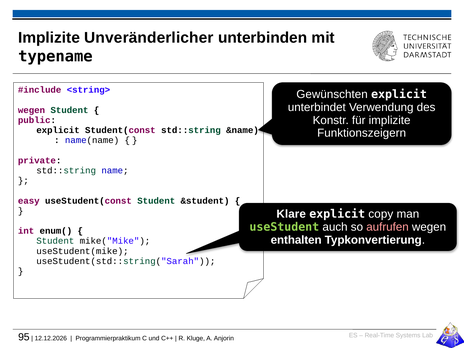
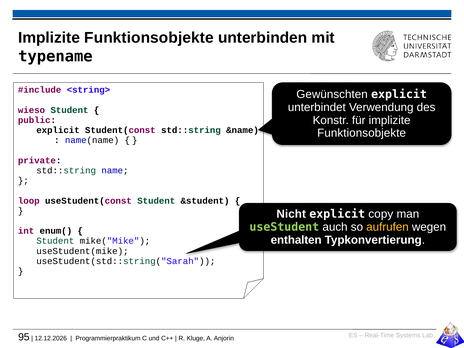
Unveränderlicher: Unveränderlicher -> Funktionsobjekte (149, 38)
wegen: wegen -> wieso (32, 110)
Funktionszeigern: Funktionszeigern -> Funktionsobjekte (362, 133)
easy: easy -> loop (29, 201)
Klare: Klare -> Nicht (291, 214)
aufrufen colour: pink -> yellow (388, 227)
